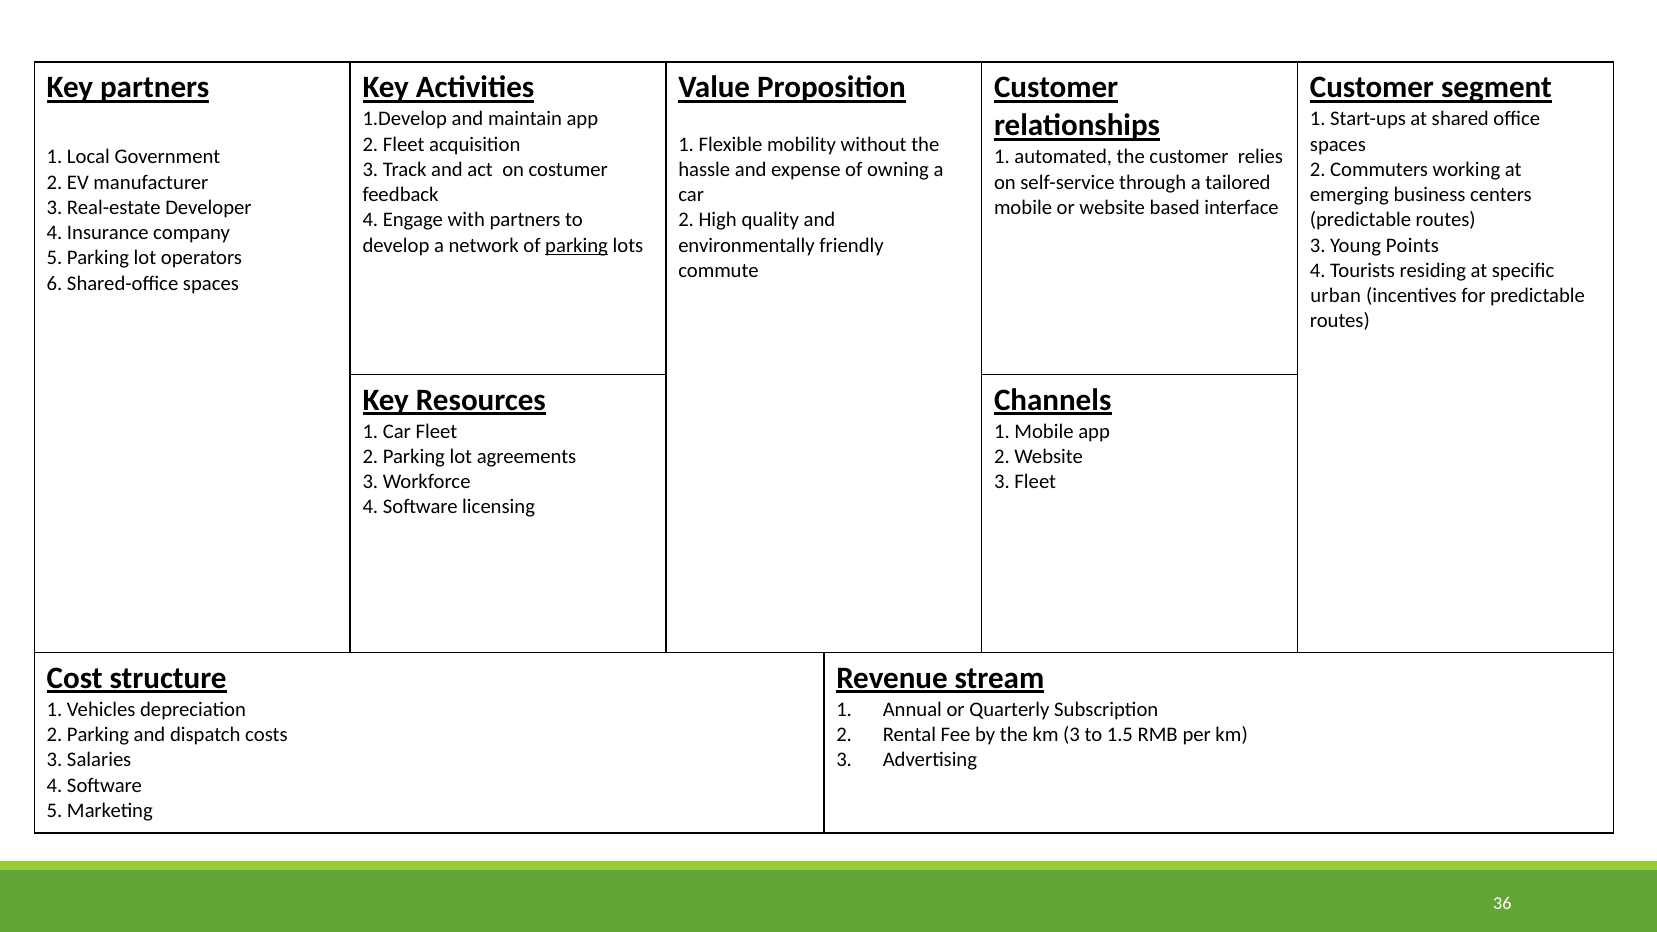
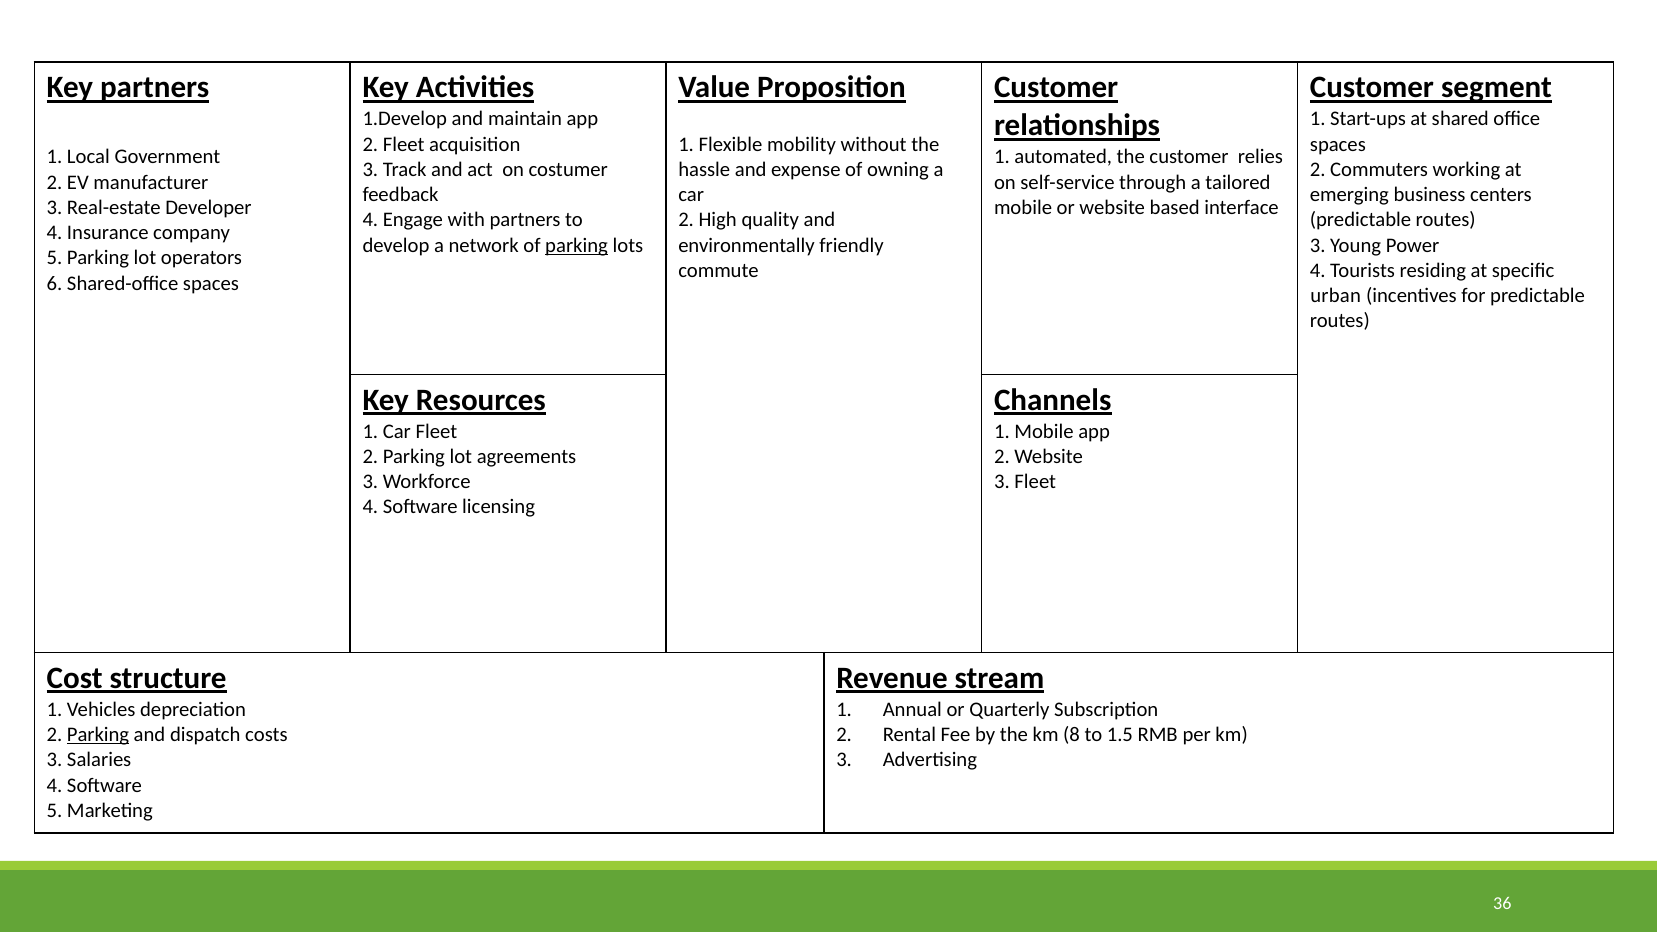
Points: Points -> Power (1413, 245)
Parking underline: none -> present (98, 735)
the km 3: 3 -> 8 (1072, 735)
